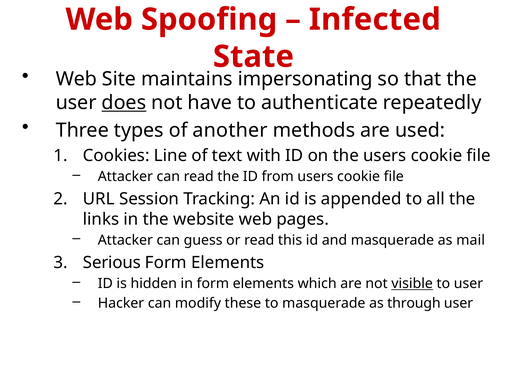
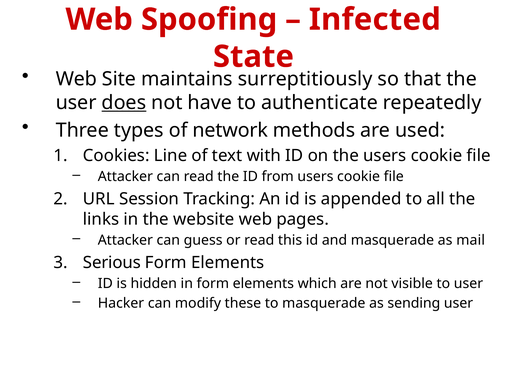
impersonating: impersonating -> surreptitiously (305, 79)
another: another -> network (230, 130)
visible underline: present -> none (412, 284)
through: through -> sending (414, 304)
